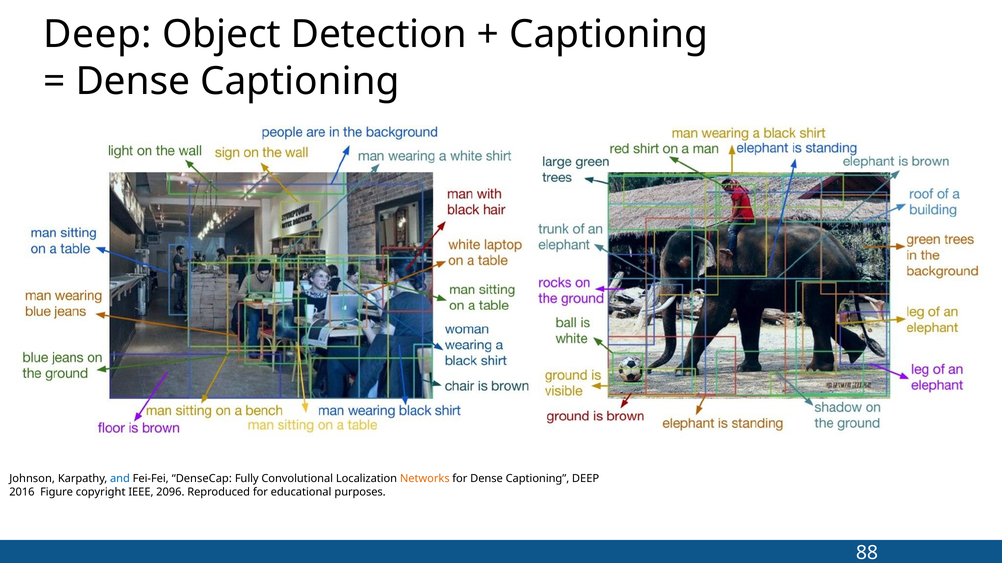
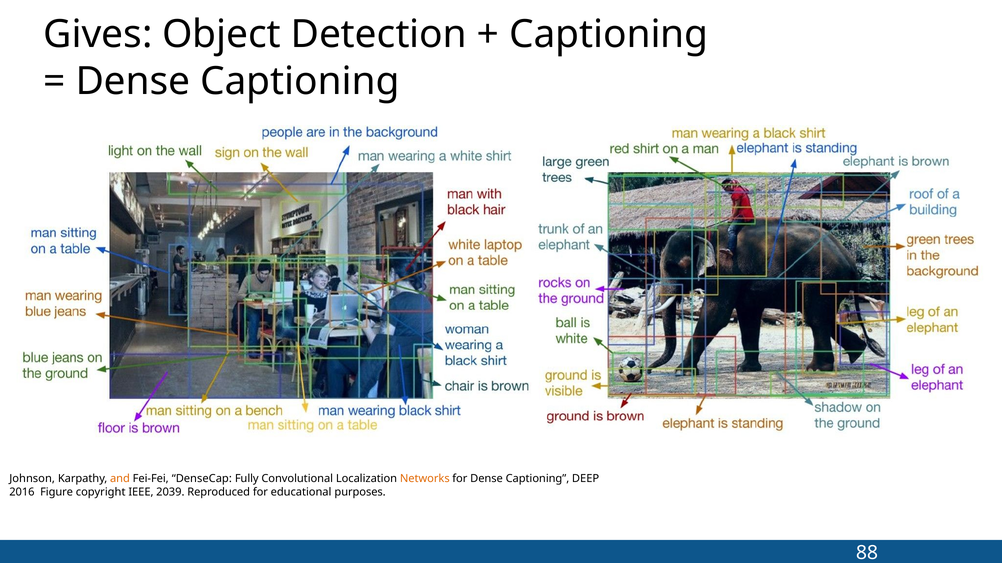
Deep: Deep -> Gives (98, 34)
and colour: blue -> orange (120, 479)
2096: 2096 -> 2039 (170, 493)
